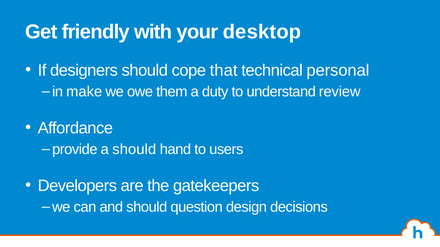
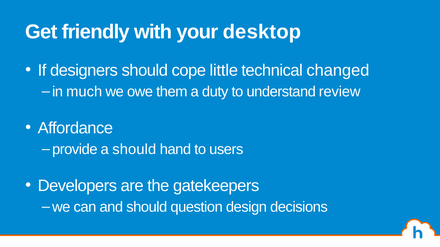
that: that -> little (224, 70)
personal: personal -> changed (338, 70)
make: make -> much (84, 92)
